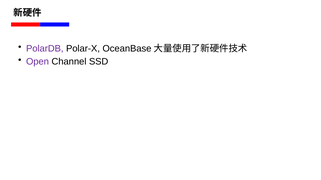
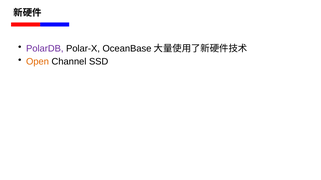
Open colour: purple -> orange (38, 62)
